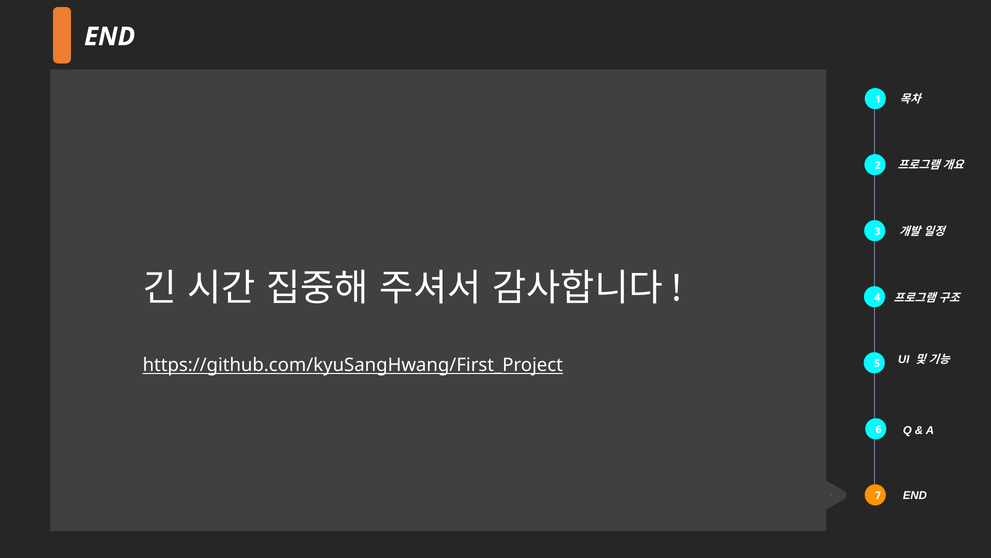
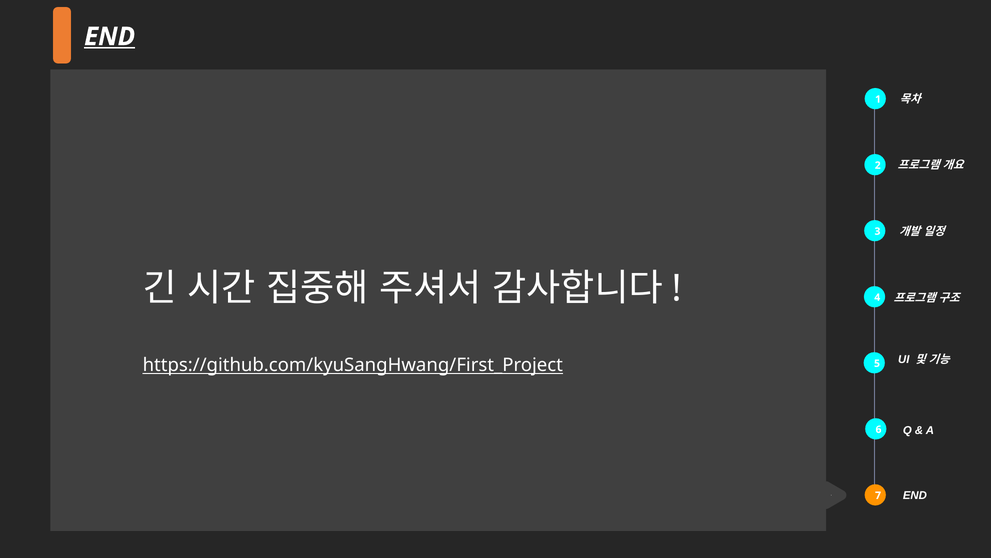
END underline: none -> present (110, 37)
